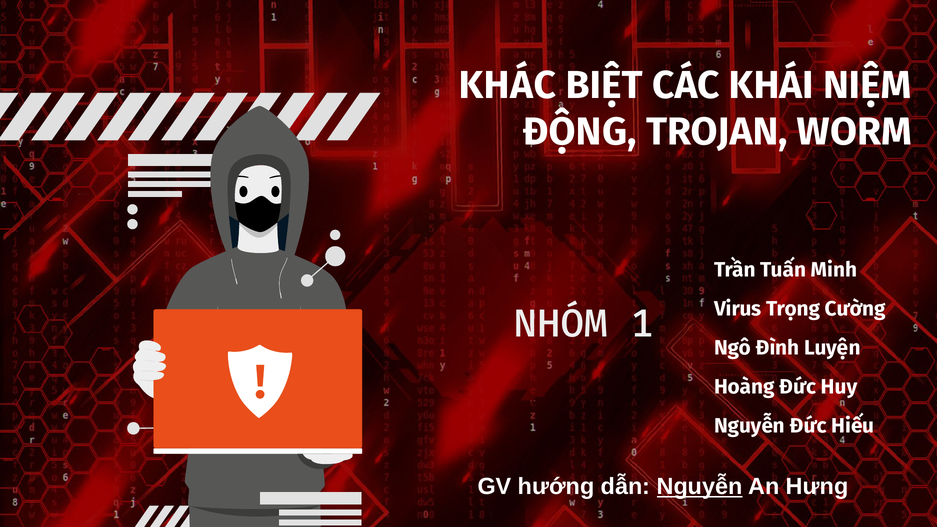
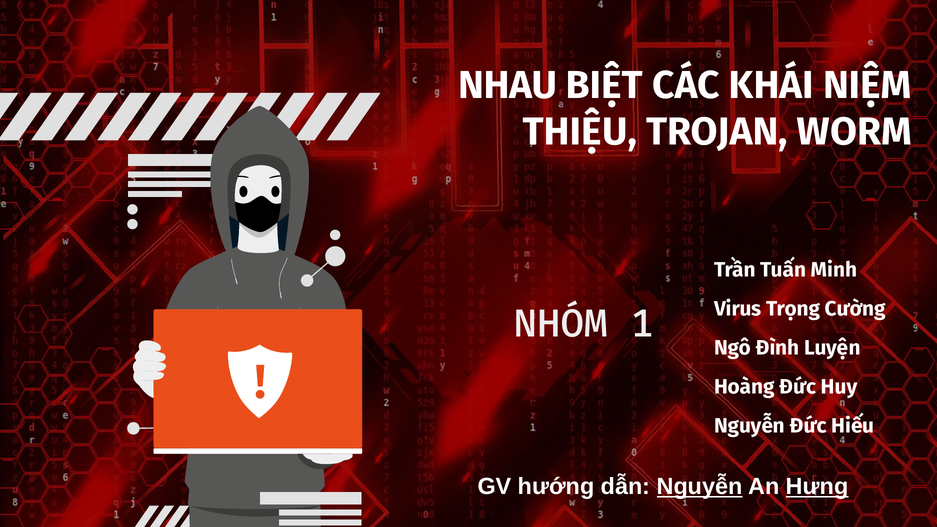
KHÁC: KHÁC -> NHAU (508, 85)
ĐỘNG: ĐỘNG -> THIỆU (580, 132)
Hưng underline: none -> present (817, 487)
